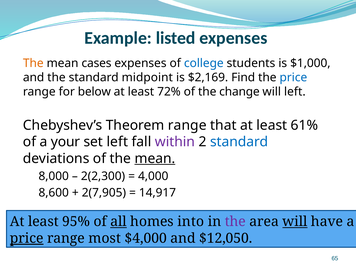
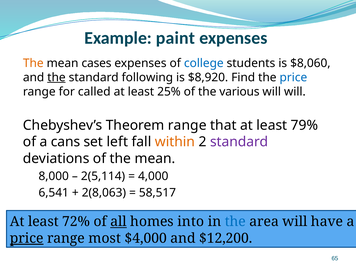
listed: listed -> paint (176, 38)
$1,000: $1,000 -> $8,060 (310, 63)
the underline: none -> present (56, 77)
midpoint: midpoint -> following (147, 77)
$2,169: $2,169 -> $8,920 (208, 77)
below: below -> called (94, 92)
72%: 72% -> 25% (169, 92)
change: change -> various (239, 92)
will left: left -> will (295, 92)
61%: 61% -> 79% (304, 125)
your: your -> cans (66, 142)
within colour: purple -> orange (175, 142)
standard colour: blue -> purple (239, 142)
mean underline: present -> none (155, 158)
2(2,300: 2(2,300 -> 2(5,114 (103, 176)
8,600: 8,600 -> 6,541 (54, 193)
2(7,905: 2(7,905 -> 2(8,063 (104, 193)
14,917: 14,917 -> 58,517 (157, 193)
95%: 95% -> 72% (76, 222)
the colour: purple -> blue (235, 222)
will underline: present -> none (295, 222)
$12,050: $12,050 -> $12,200 (226, 238)
